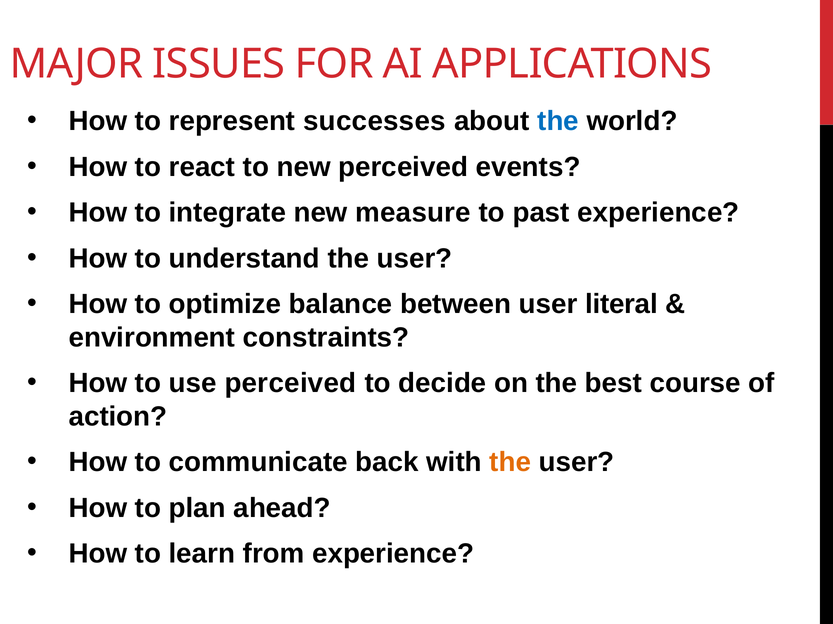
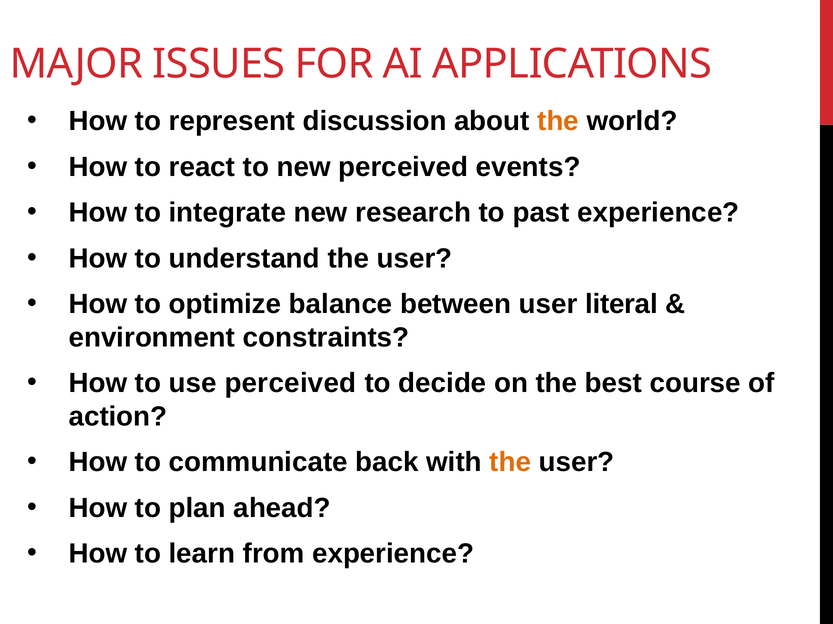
successes: successes -> discussion (375, 121)
the colour: blue -> orange (558, 121)
measure: measure -> research (413, 213)
